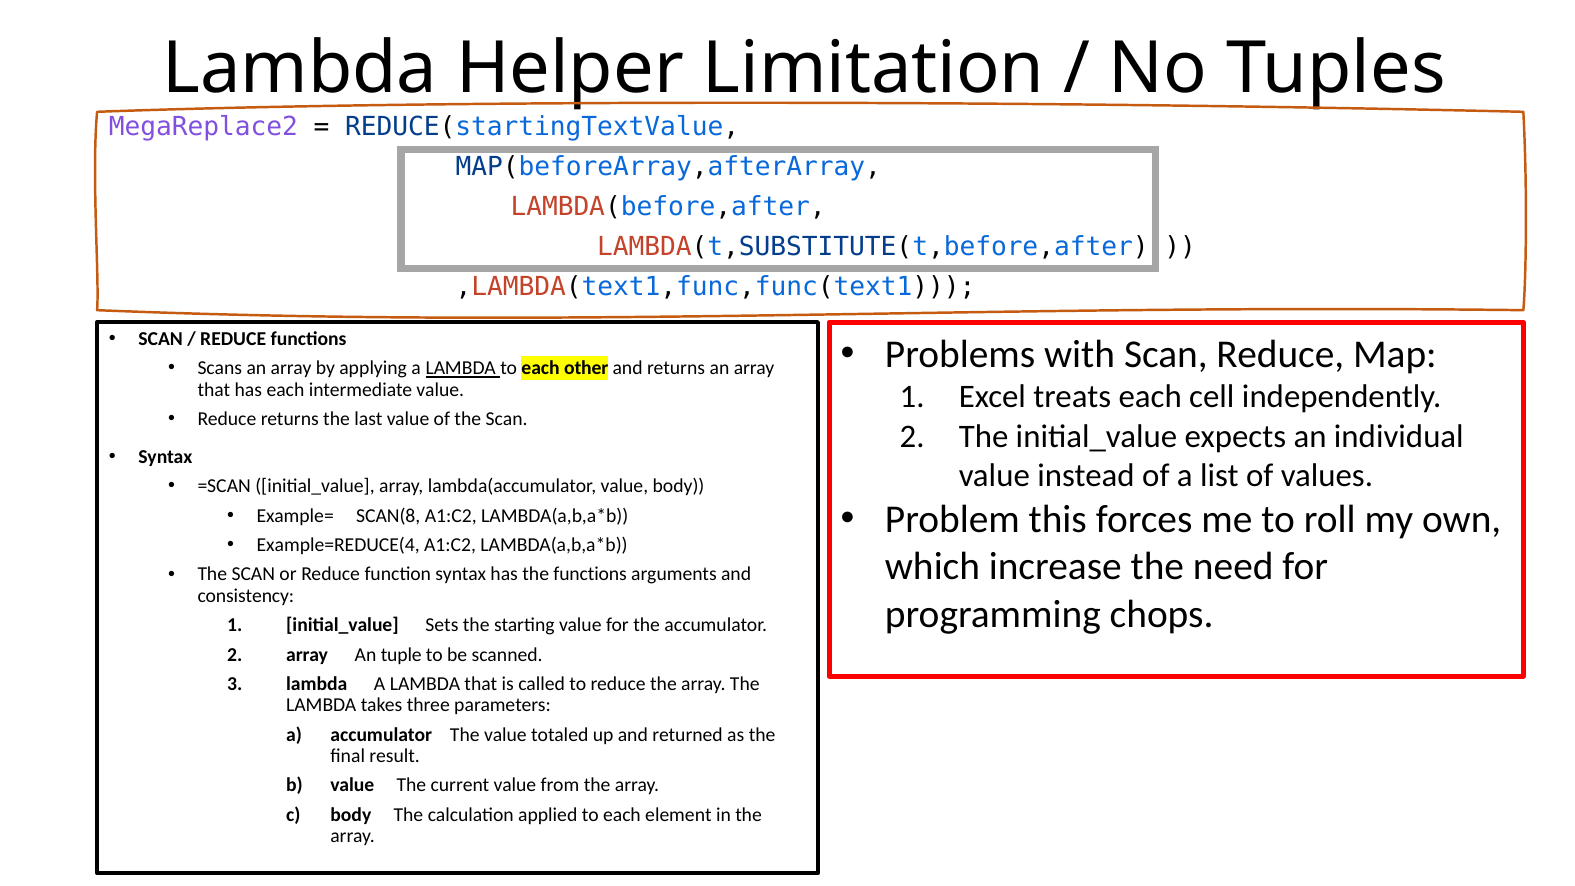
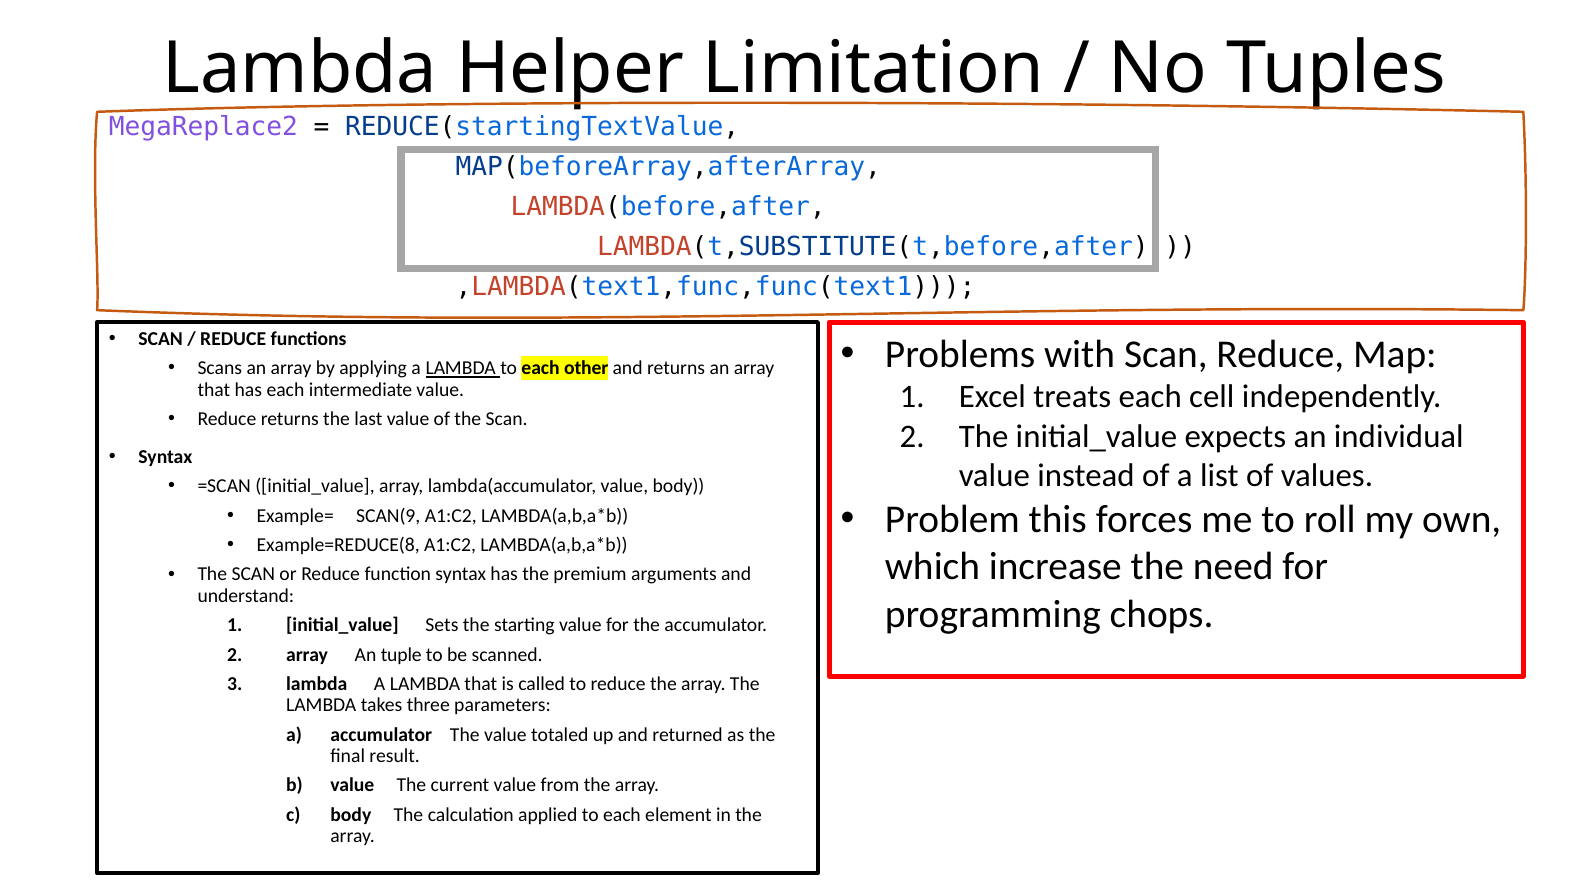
SCAN(8: SCAN(8 -> SCAN(9 (388, 515)
Example=REDUCE(4: Example=REDUCE(4 -> Example=REDUCE(8 (338, 545)
the functions: functions -> premium (590, 574)
consistency: consistency -> understand (246, 596)
